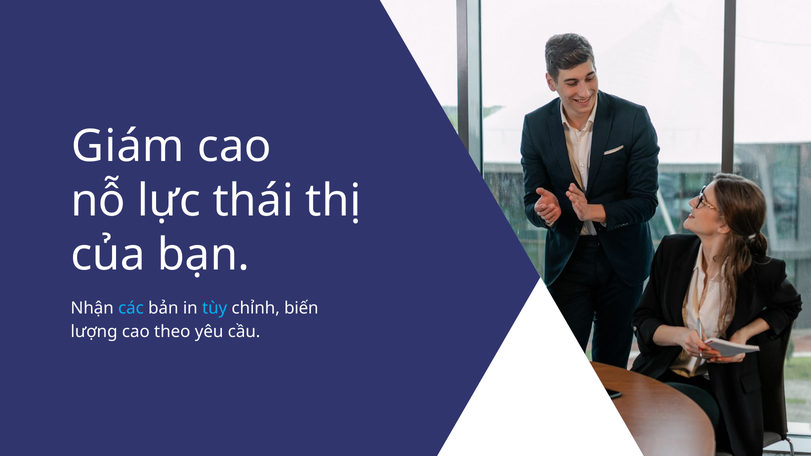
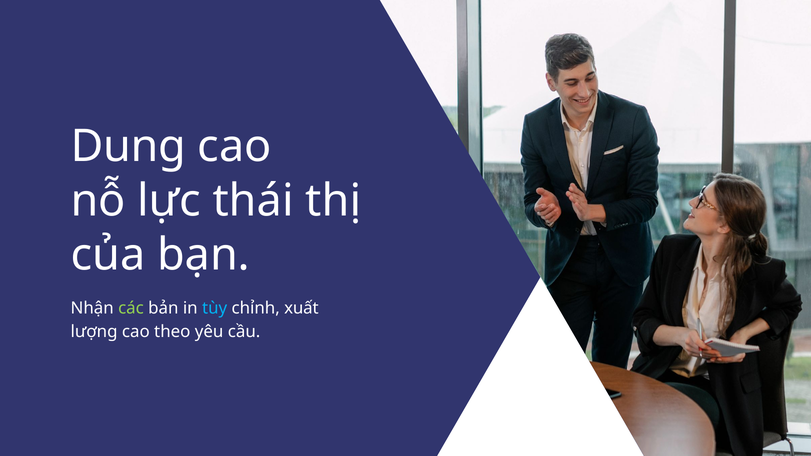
Giám: Giám -> Dung (128, 147)
các colour: light blue -> light green (131, 308)
biến: biến -> xuất (301, 308)
